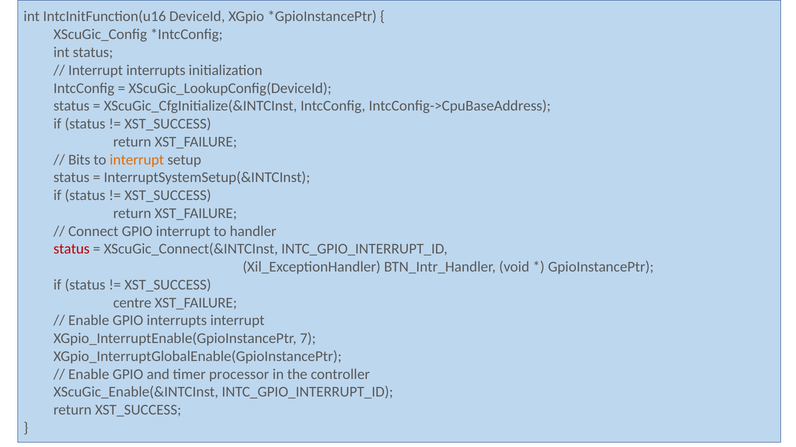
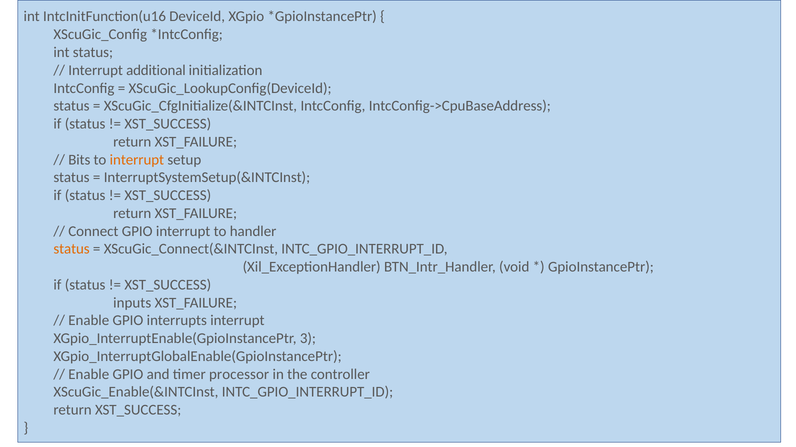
Interrupt interrupts: interrupts -> additional (156, 70)
status colour: red -> orange (72, 249)
centre: centre -> inputs (132, 303)
7: 7 -> 3 (308, 339)
